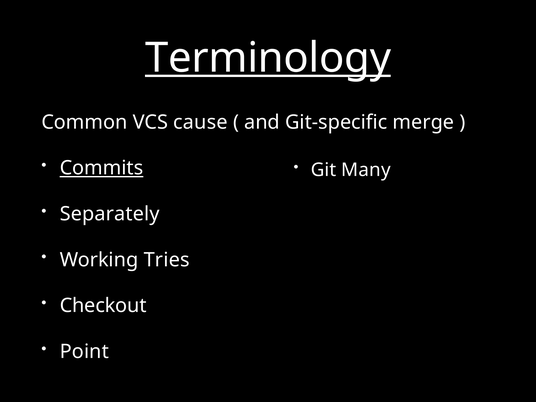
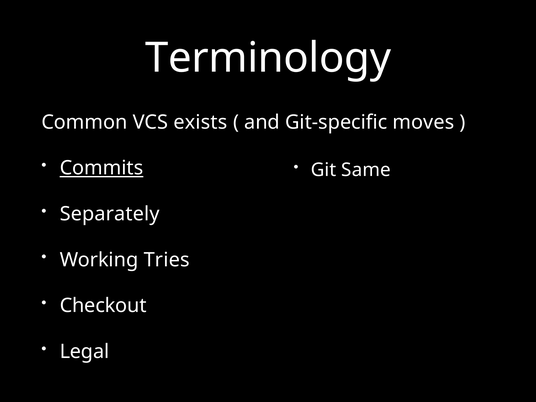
Terminology underline: present -> none (268, 58)
cause: cause -> exists (200, 122)
merge: merge -> moves (423, 122)
Many: Many -> Same (366, 170)
Point: Point -> Legal (84, 352)
